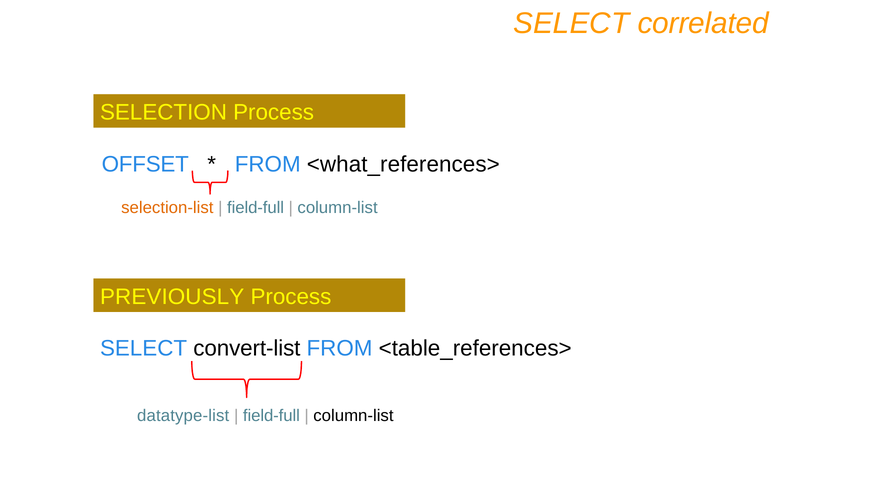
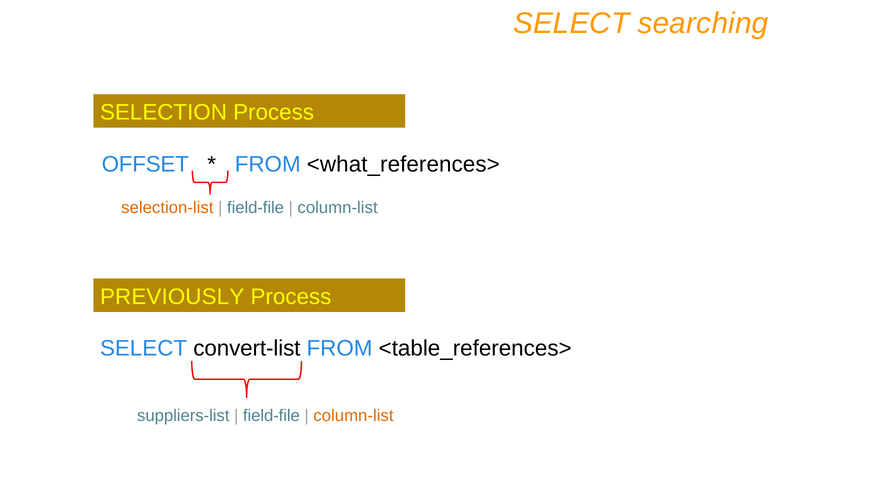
correlated: correlated -> searching (703, 23)
field-full: field-full -> field-file (256, 208)
datatype-list: datatype-list -> suppliers-list (183, 416)
field-full: field-full -> field-file (271, 416)
column-list colour: black -> orange (353, 416)
